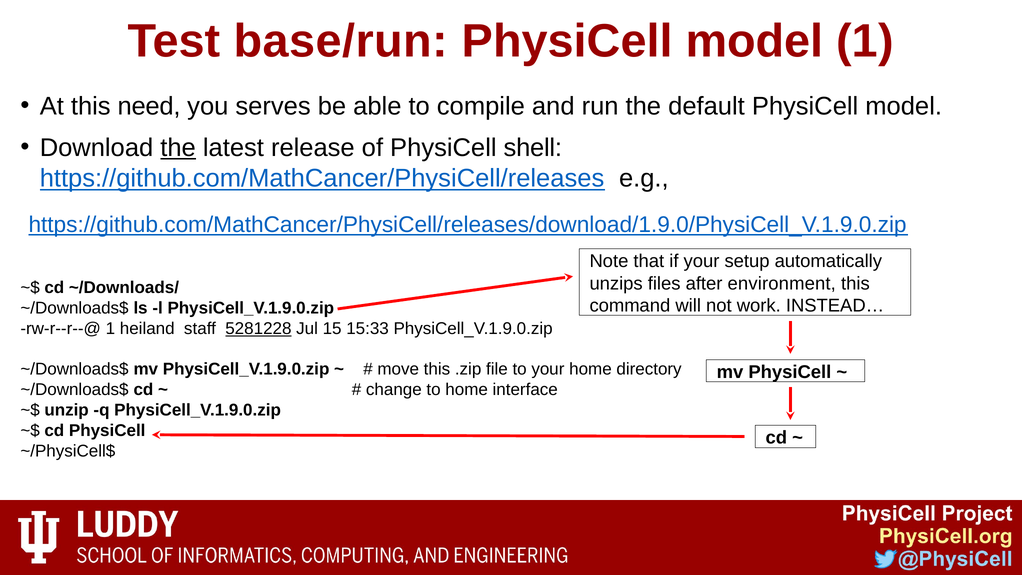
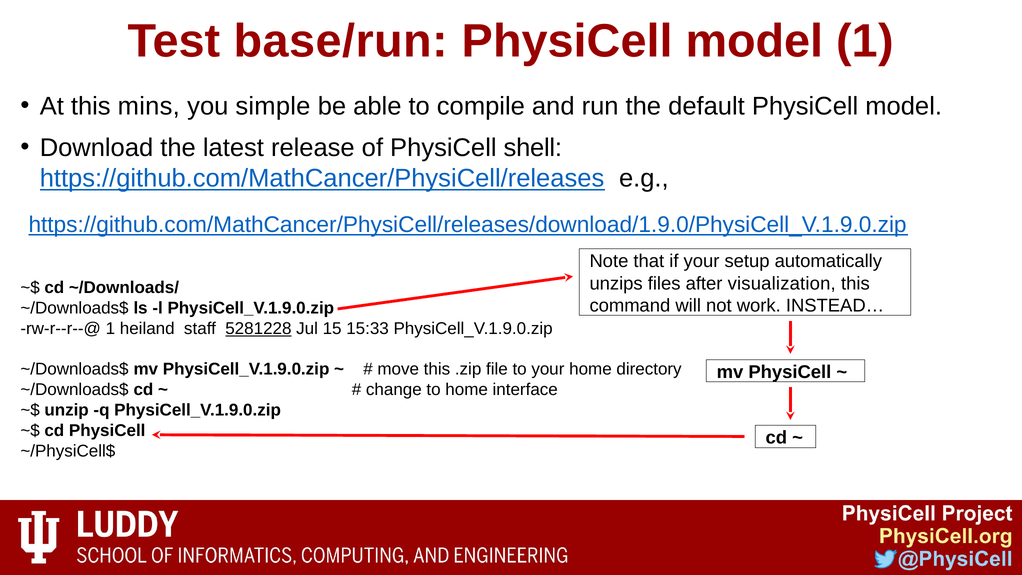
need: need -> mins (149, 106)
serves: serves -> simple (273, 106)
the underline: present -> none (178, 148)
environment: environment -> visualization (782, 283)
